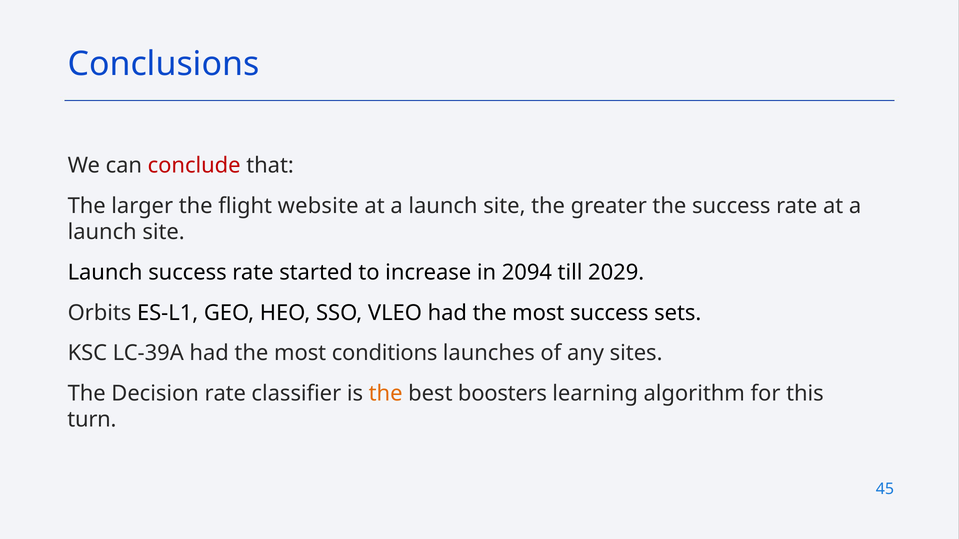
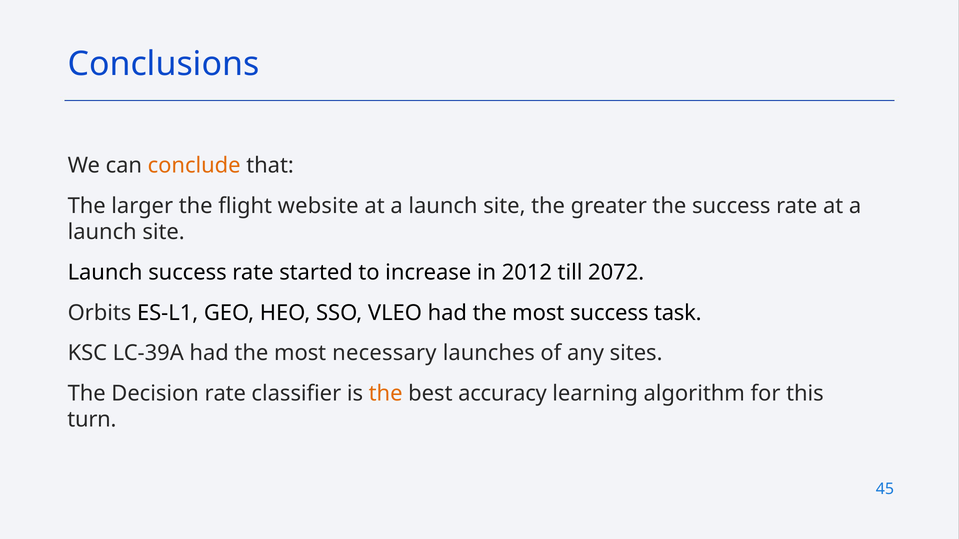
conclude colour: red -> orange (194, 166)
2094: 2094 -> 2012 (527, 273)
2029: 2029 -> 2072 (616, 273)
sets: sets -> task (678, 313)
conditions: conditions -> necessary (384, 353)
boosters: boosters -> accuracy (502, 394)
